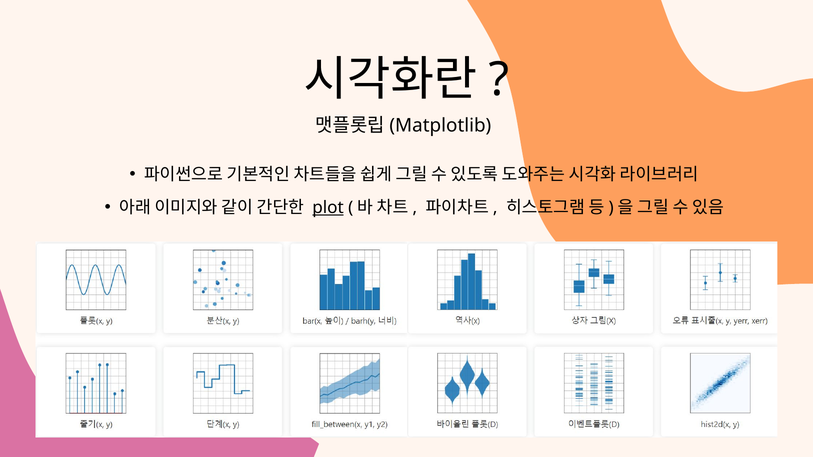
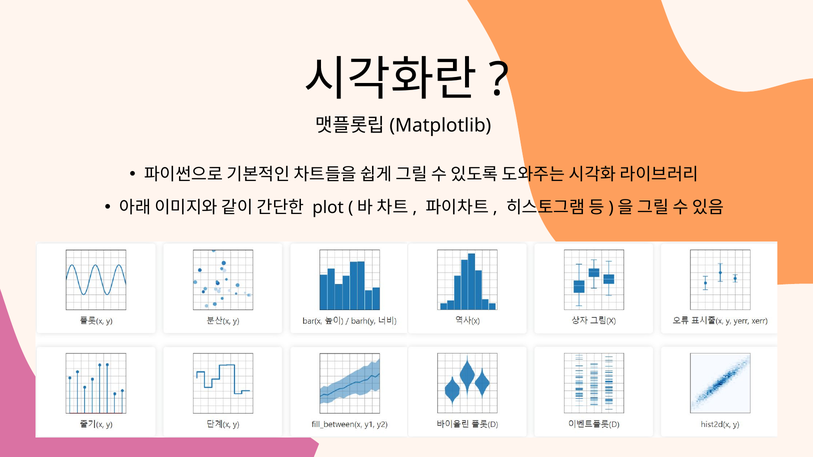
plot underline: present -> none (328, 208)
